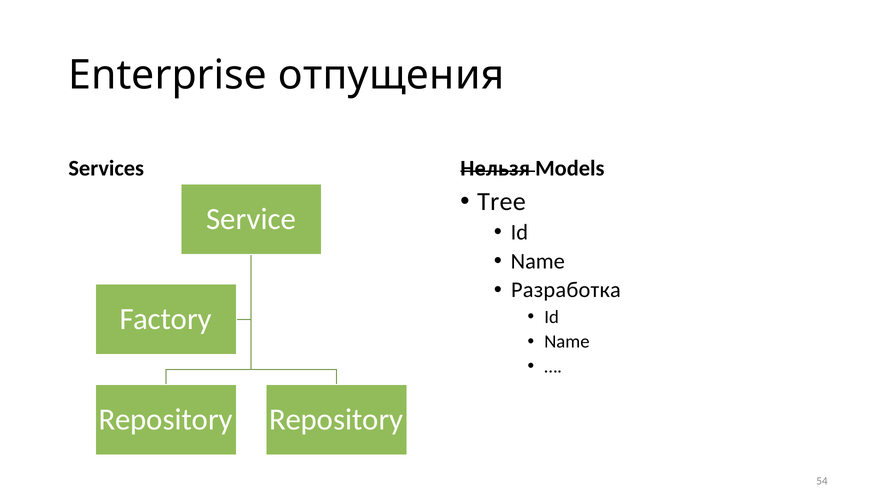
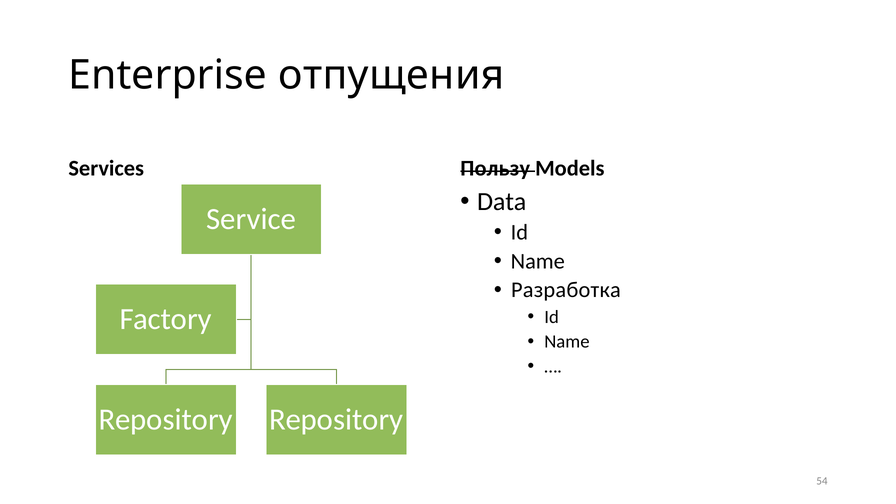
Нельзя: Нельзя -> Пользу (495, 169)
Tree: Tree -> Data (502, 201)
